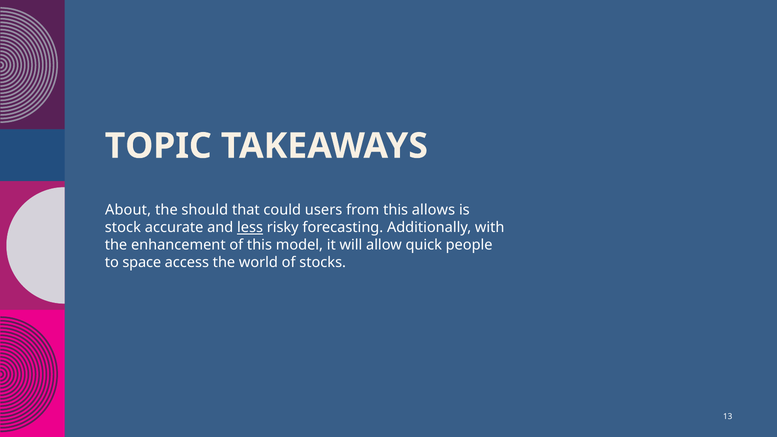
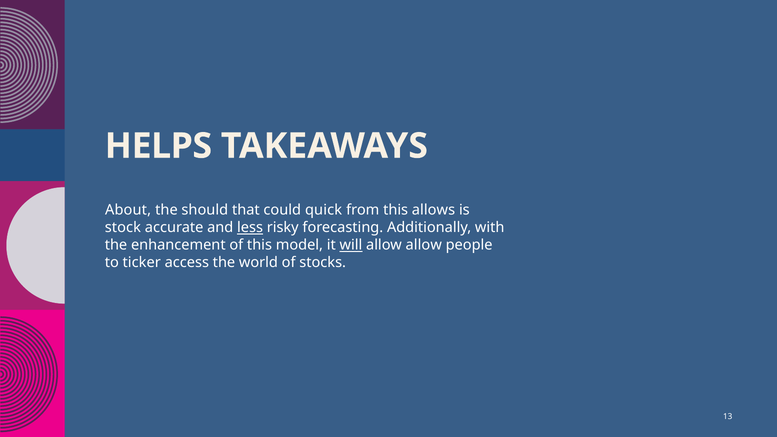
TOPIC: TOPIC -> HELPS (158, 146)
users: users -> quick (324, 210)
will underline: none -> present (351, 245)
allow quick: quick -> allow (424, 245)
space: space -> ticker (142, 263)
